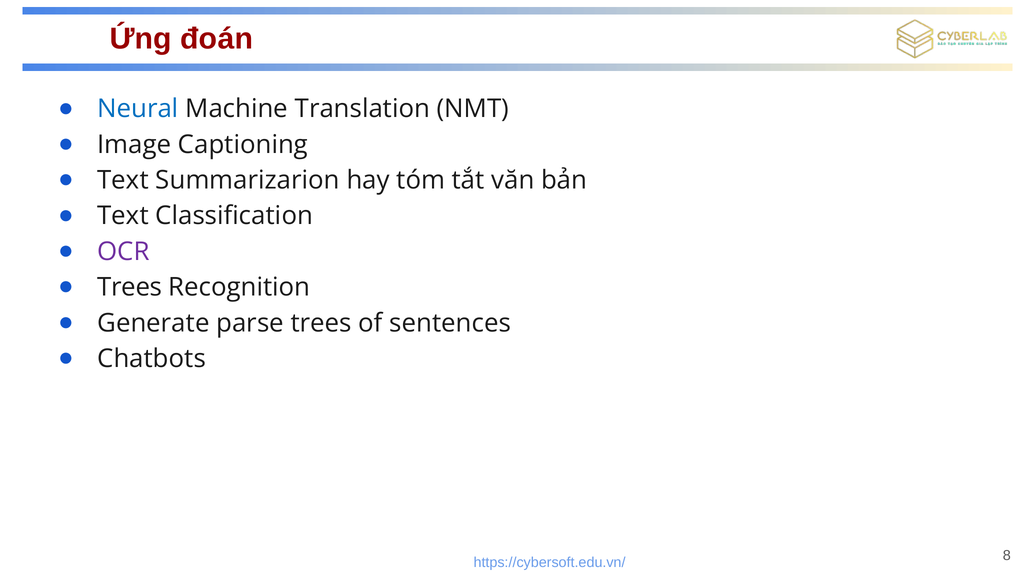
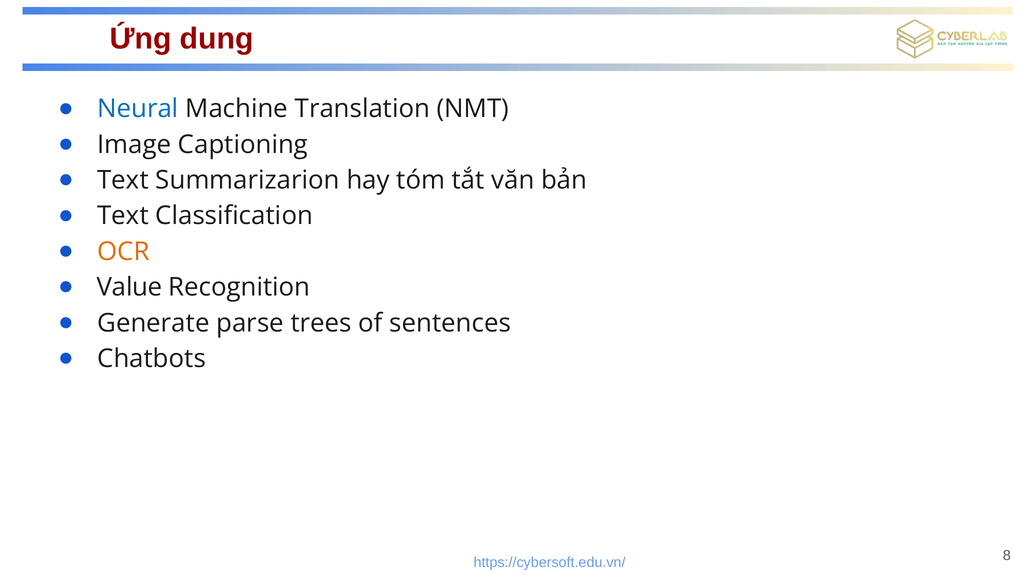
đoán: đoán -> dung (217, 39)
OCR colour: purple -> orange (123, 252)
Trees: Trees -> Value (130, 287)
